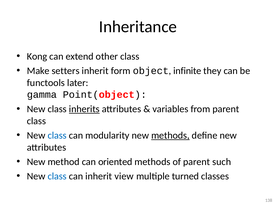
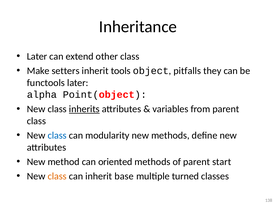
Kong: Kong -> Later (37, 56)
form: form -> tools (121, 71)
infinite: infinite -> pitfalls (187, 71)
gamma: gamma -> alpha (42, 95)
methods underline: present -> none (170, 135)
such: such -> start (222, 162)
class colour: blue -> orange (57, 176)
view: view -> base (124, 176)
